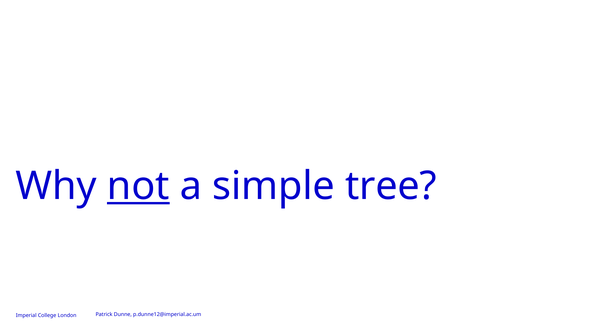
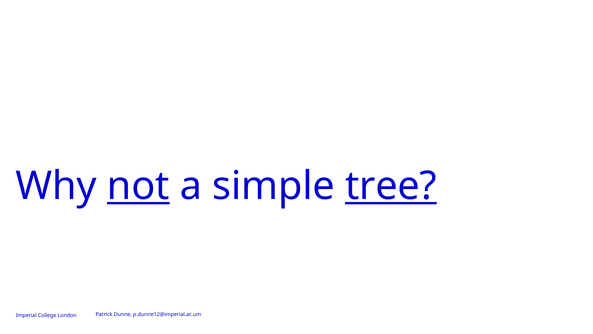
tree underline: none -> present (391, 186)
